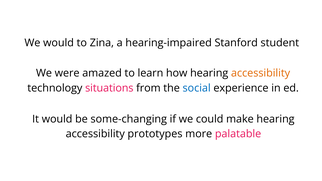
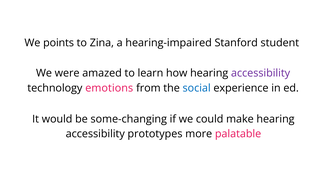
We would: would -> points (59, 43)
accessibility colour: orange -> purple (261, 73)
situations: situations -> emotions (109, 88)
